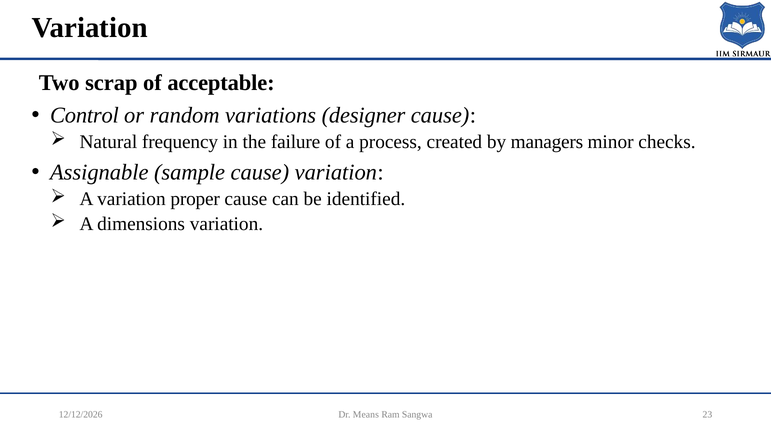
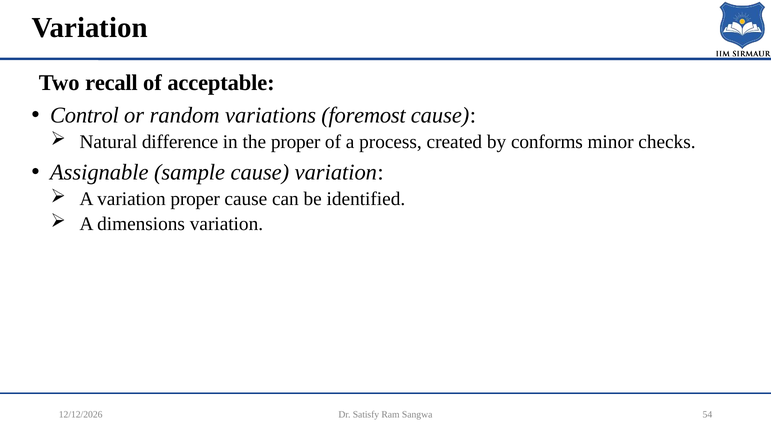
scrap: scrap -> recall (111, 83)
designer: designer -> foremost (364, 115)
frequency: frequency -> difference (180, 142)
the failure: failure -> proper (296, 142)
managers: managers -> conforms (547, 142)
Means: Means -> Satisfy (366, 414)
23: 23 -> 54 (707, 414)
